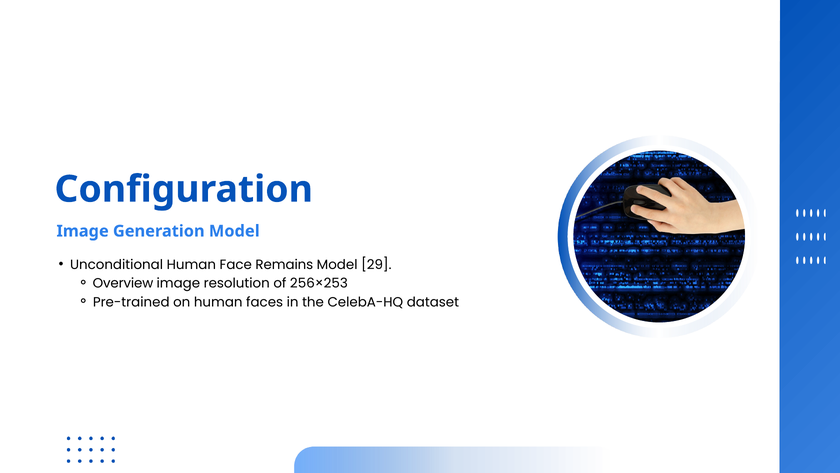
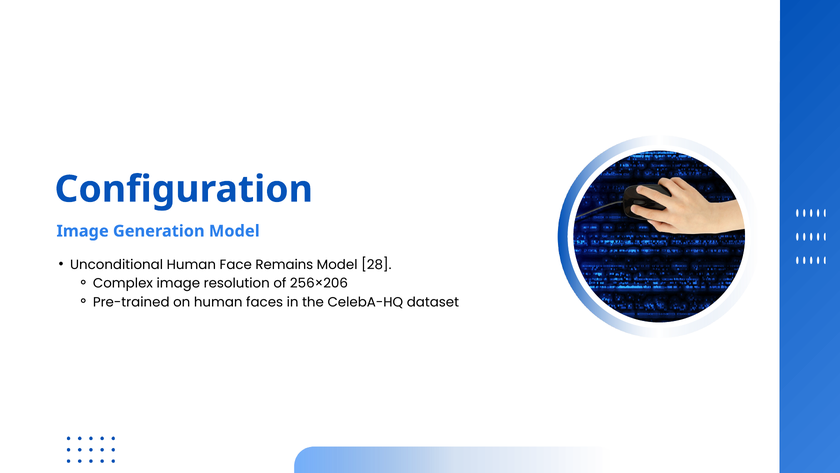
29: 29 -> 28 (376, 264)
Overview: Overview -> Complex (123, 283)
256×253: 256×253 -> 256×206 (319, 283)
